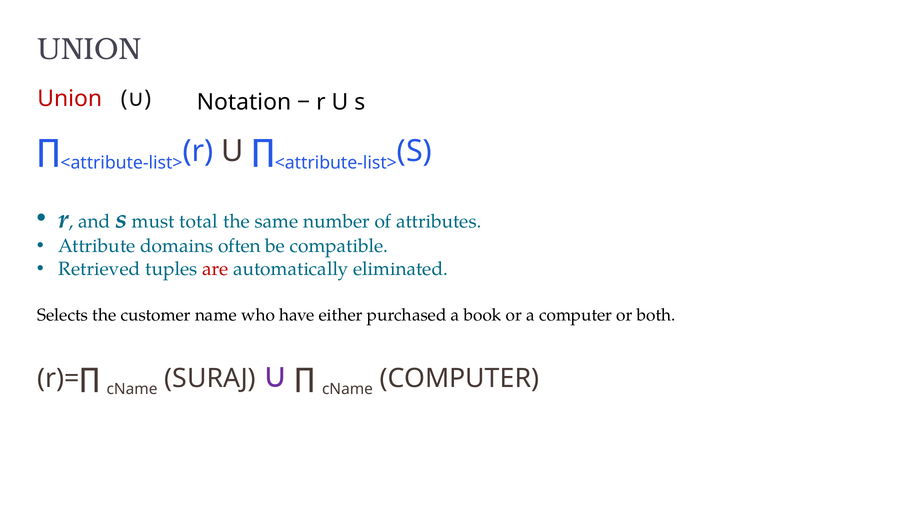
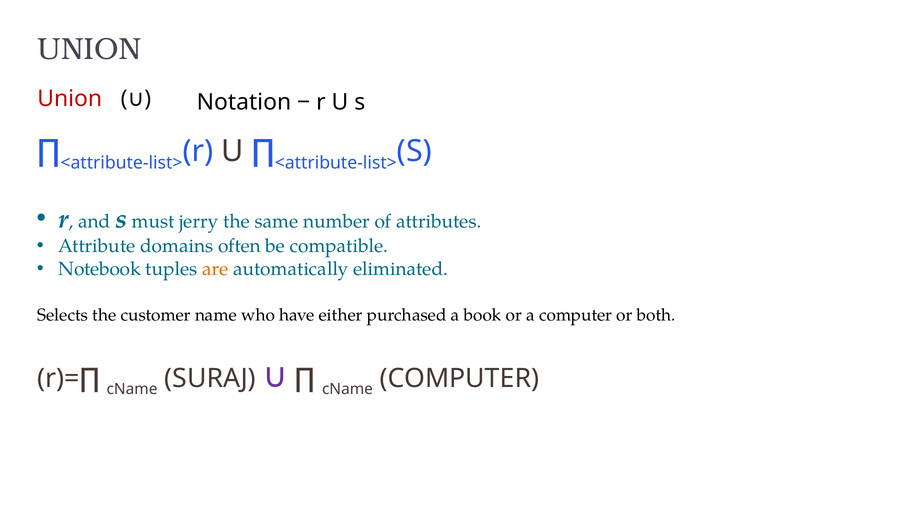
total: total -> jerry (199, 222)
Retrieved: Retrieved -> Notebook (100, 269)
are colour: red -> orange (215, 269)
